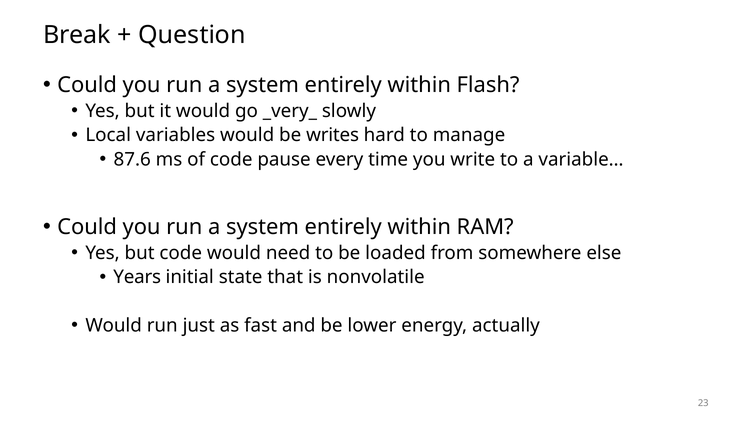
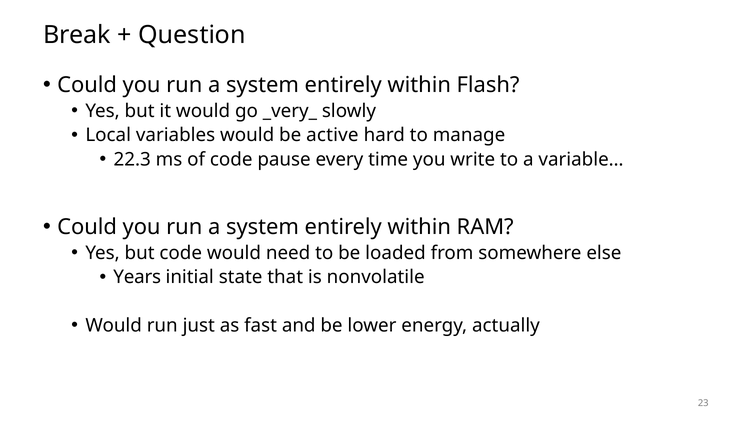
writes: writes -> active (332, 135)
87.6: 87.6 -> 22.3 (132, 159)
